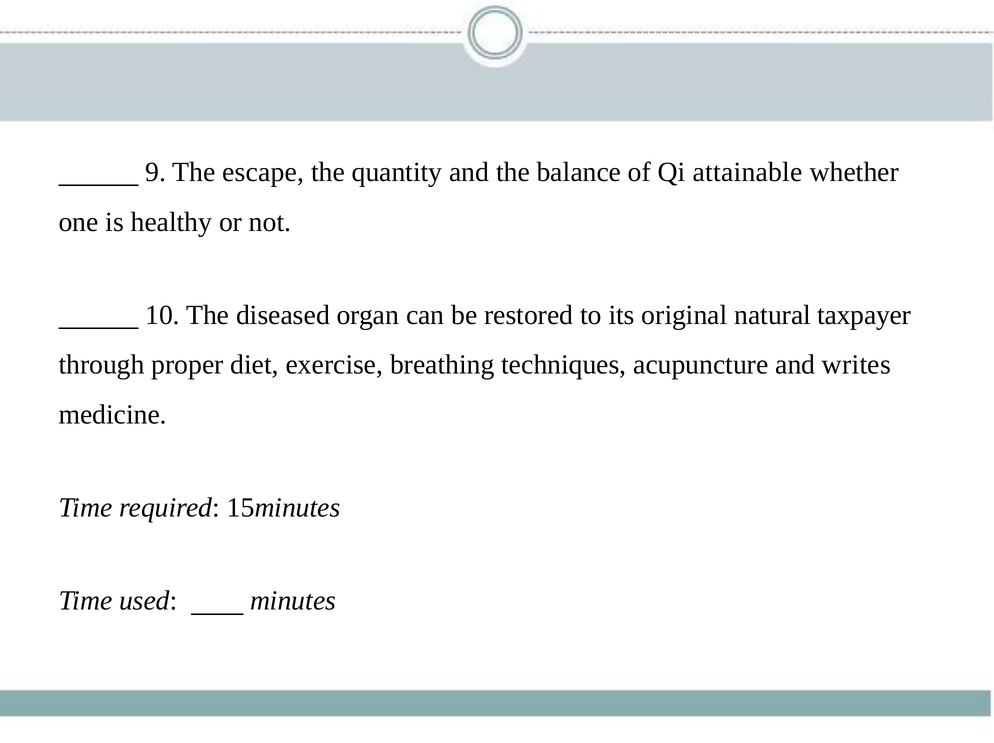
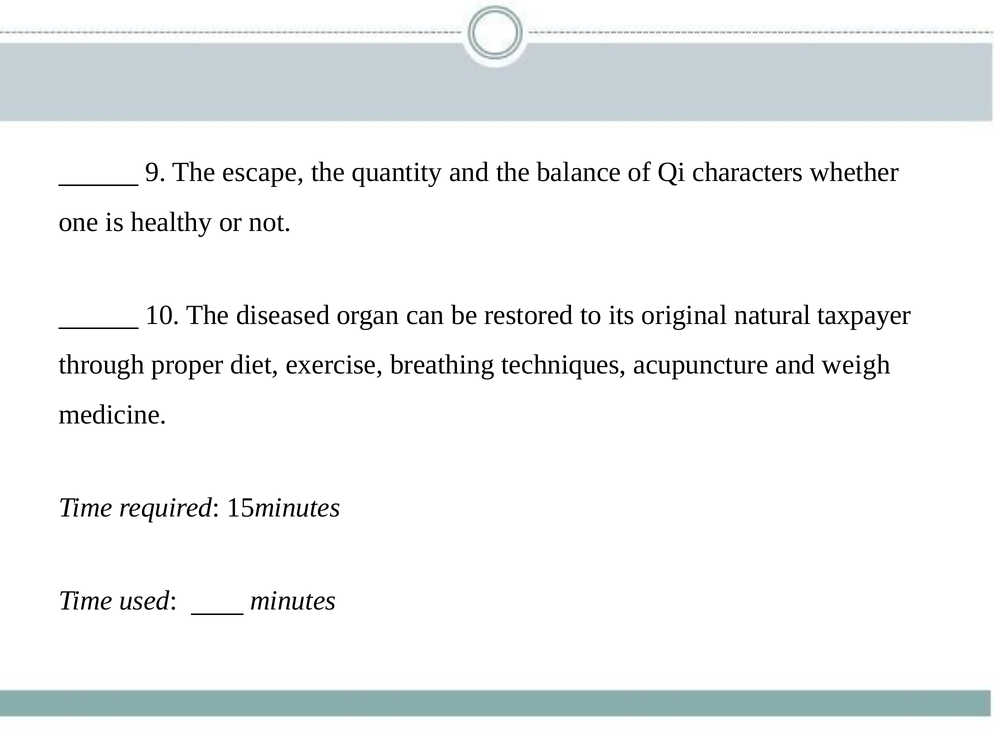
attainable: attainable -> characters (748, 172)
writes: writes -> weigh (856, 365)
